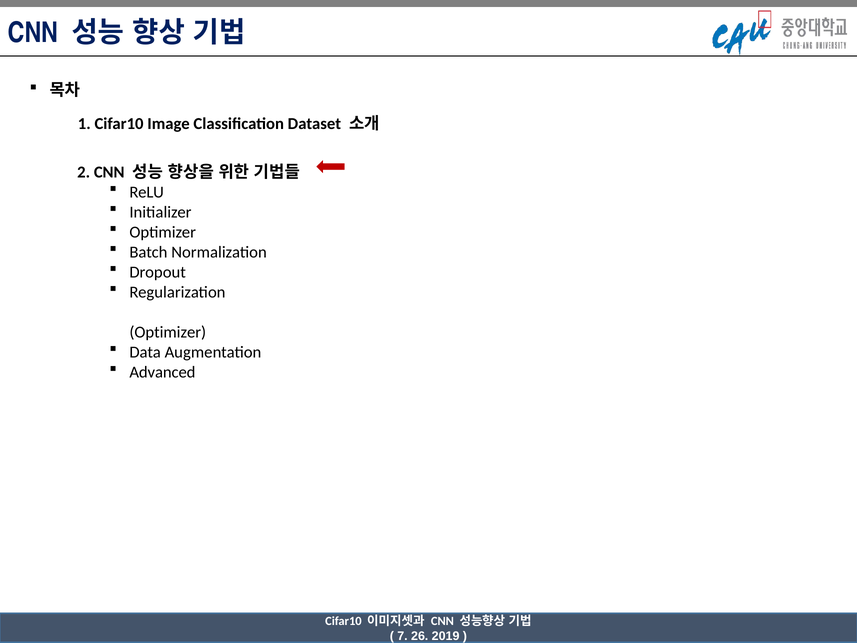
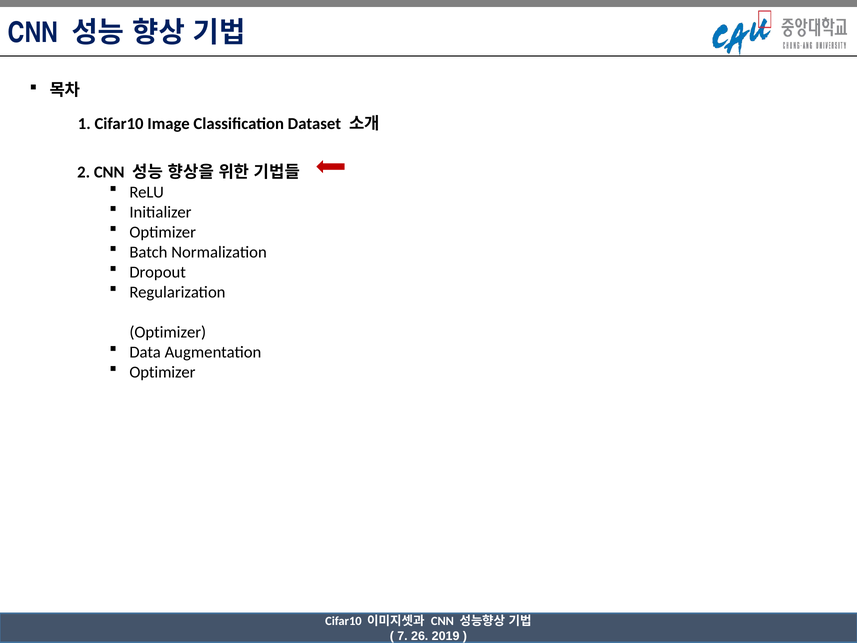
Advanced: Advanced -> Optimizer (162, 372)
